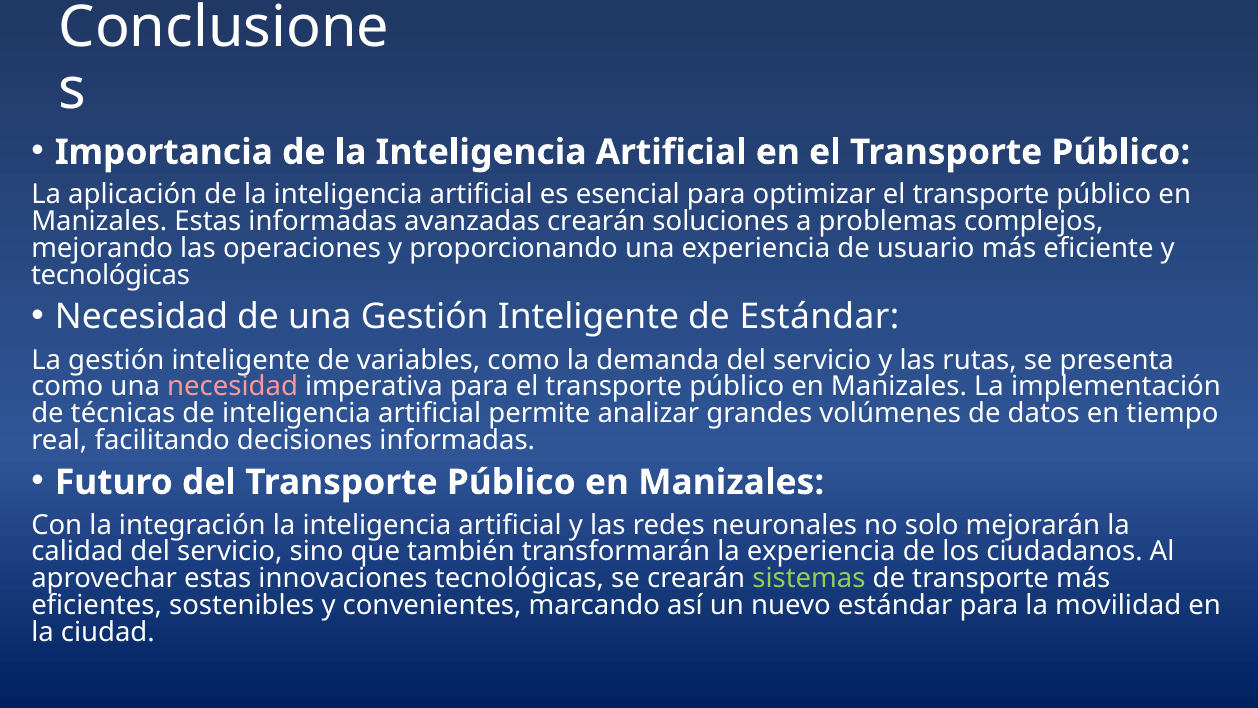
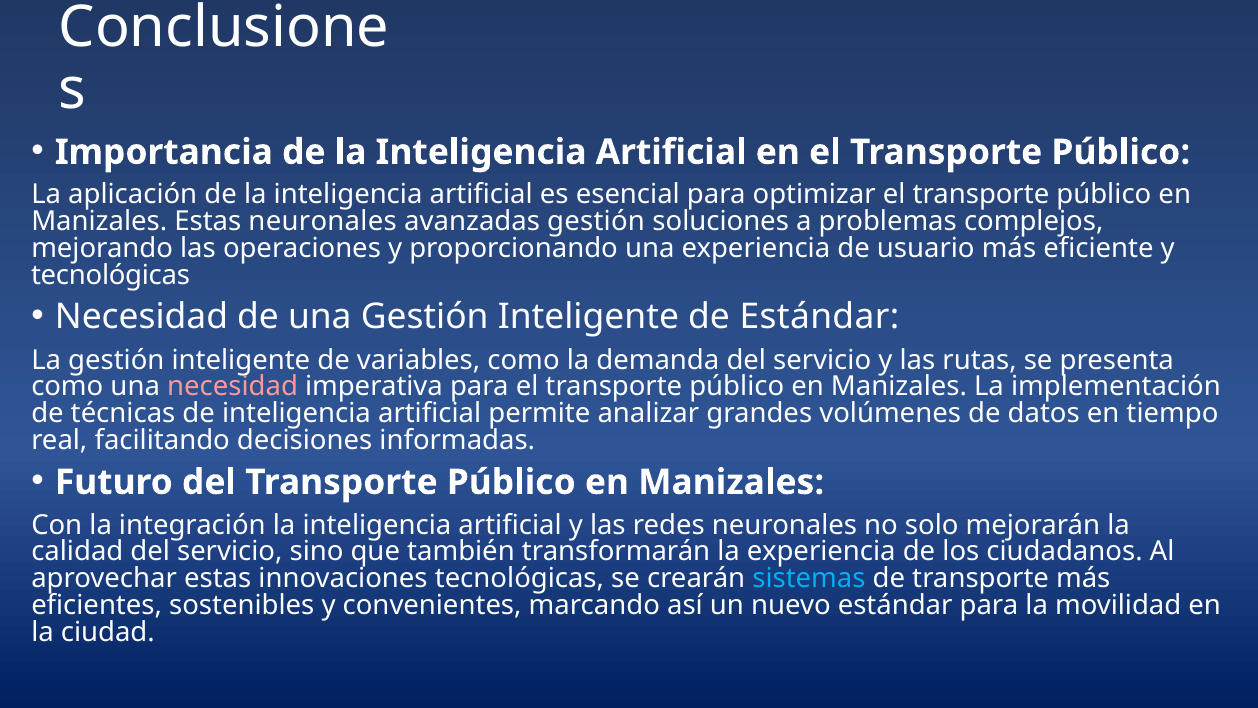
Estas informadas: informadas -> neuronales (323, 222)
avanzadas crearán: crearán -> gestión (596, 222)
sistemas colour: light green -> light blue (809, 578)
